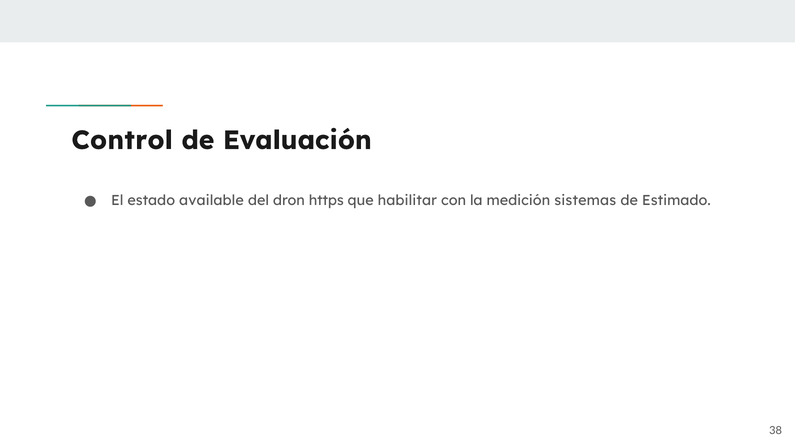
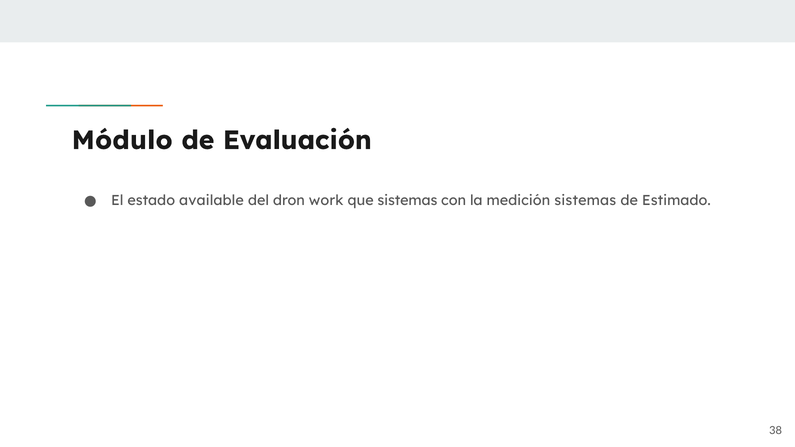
Control: Control -> Módulo (122, 140)
https: https -> work (326, 201)
que habilitar: habilitar -> sistemas (407, 201)
